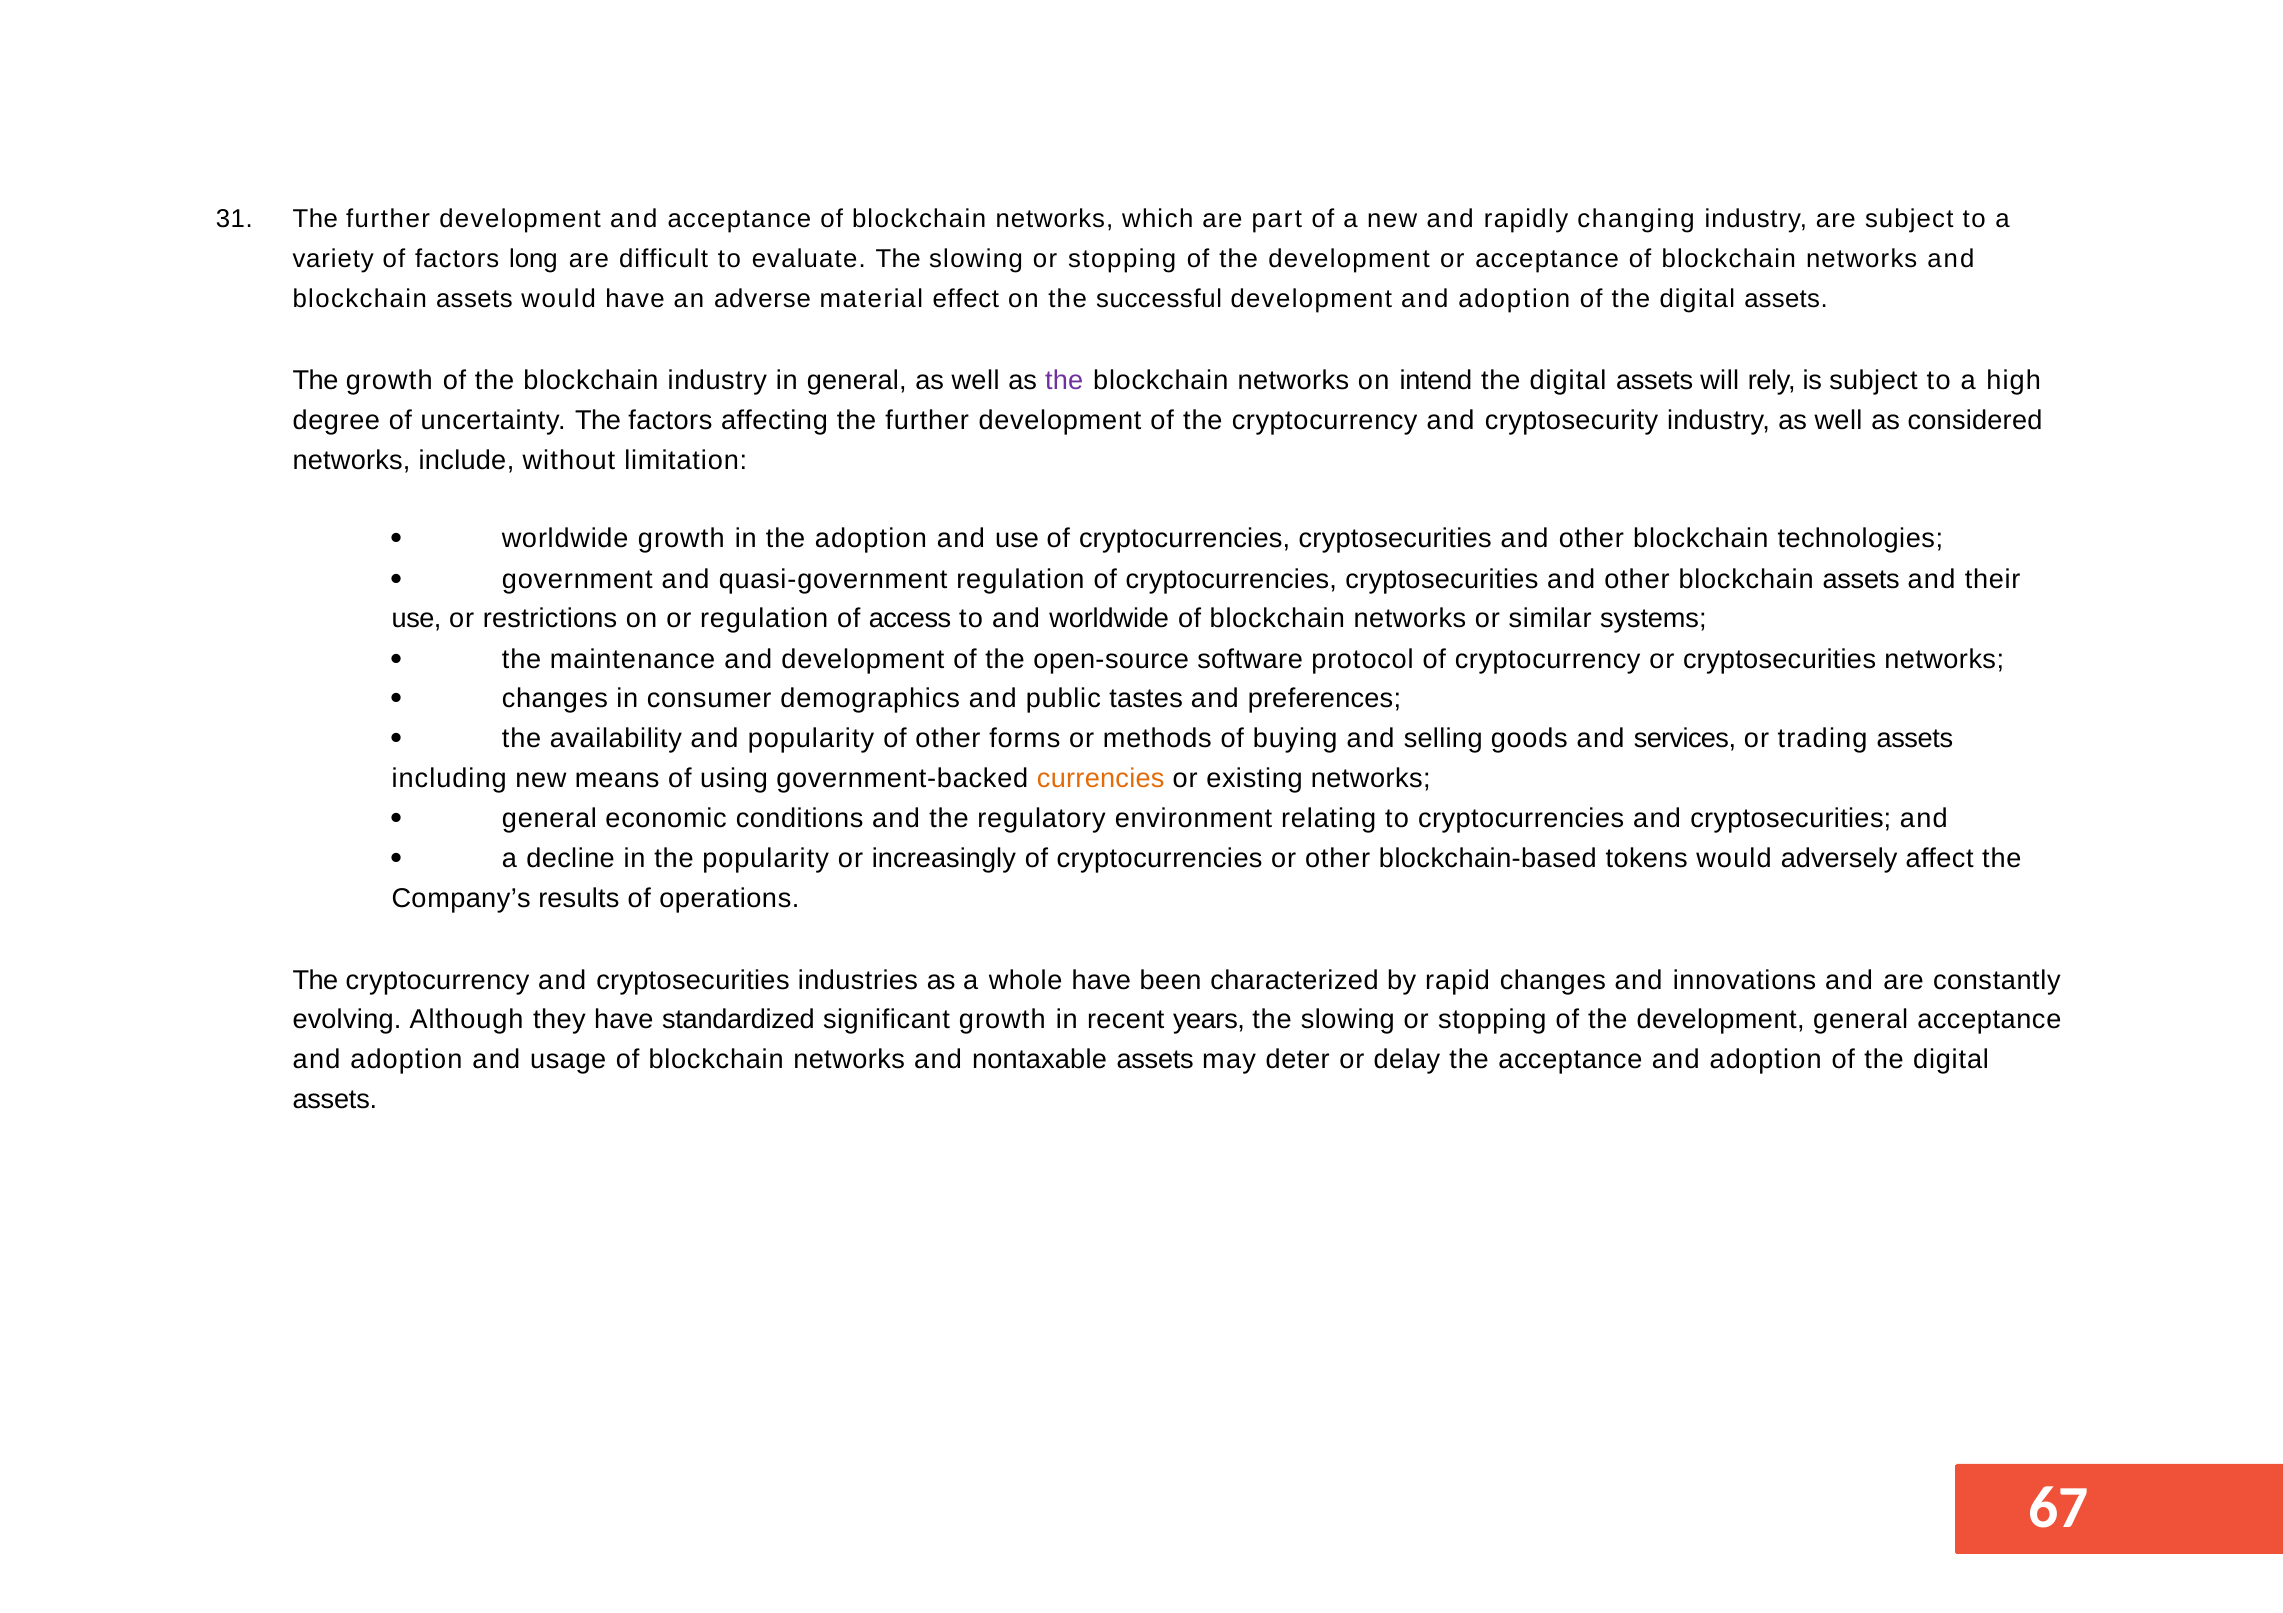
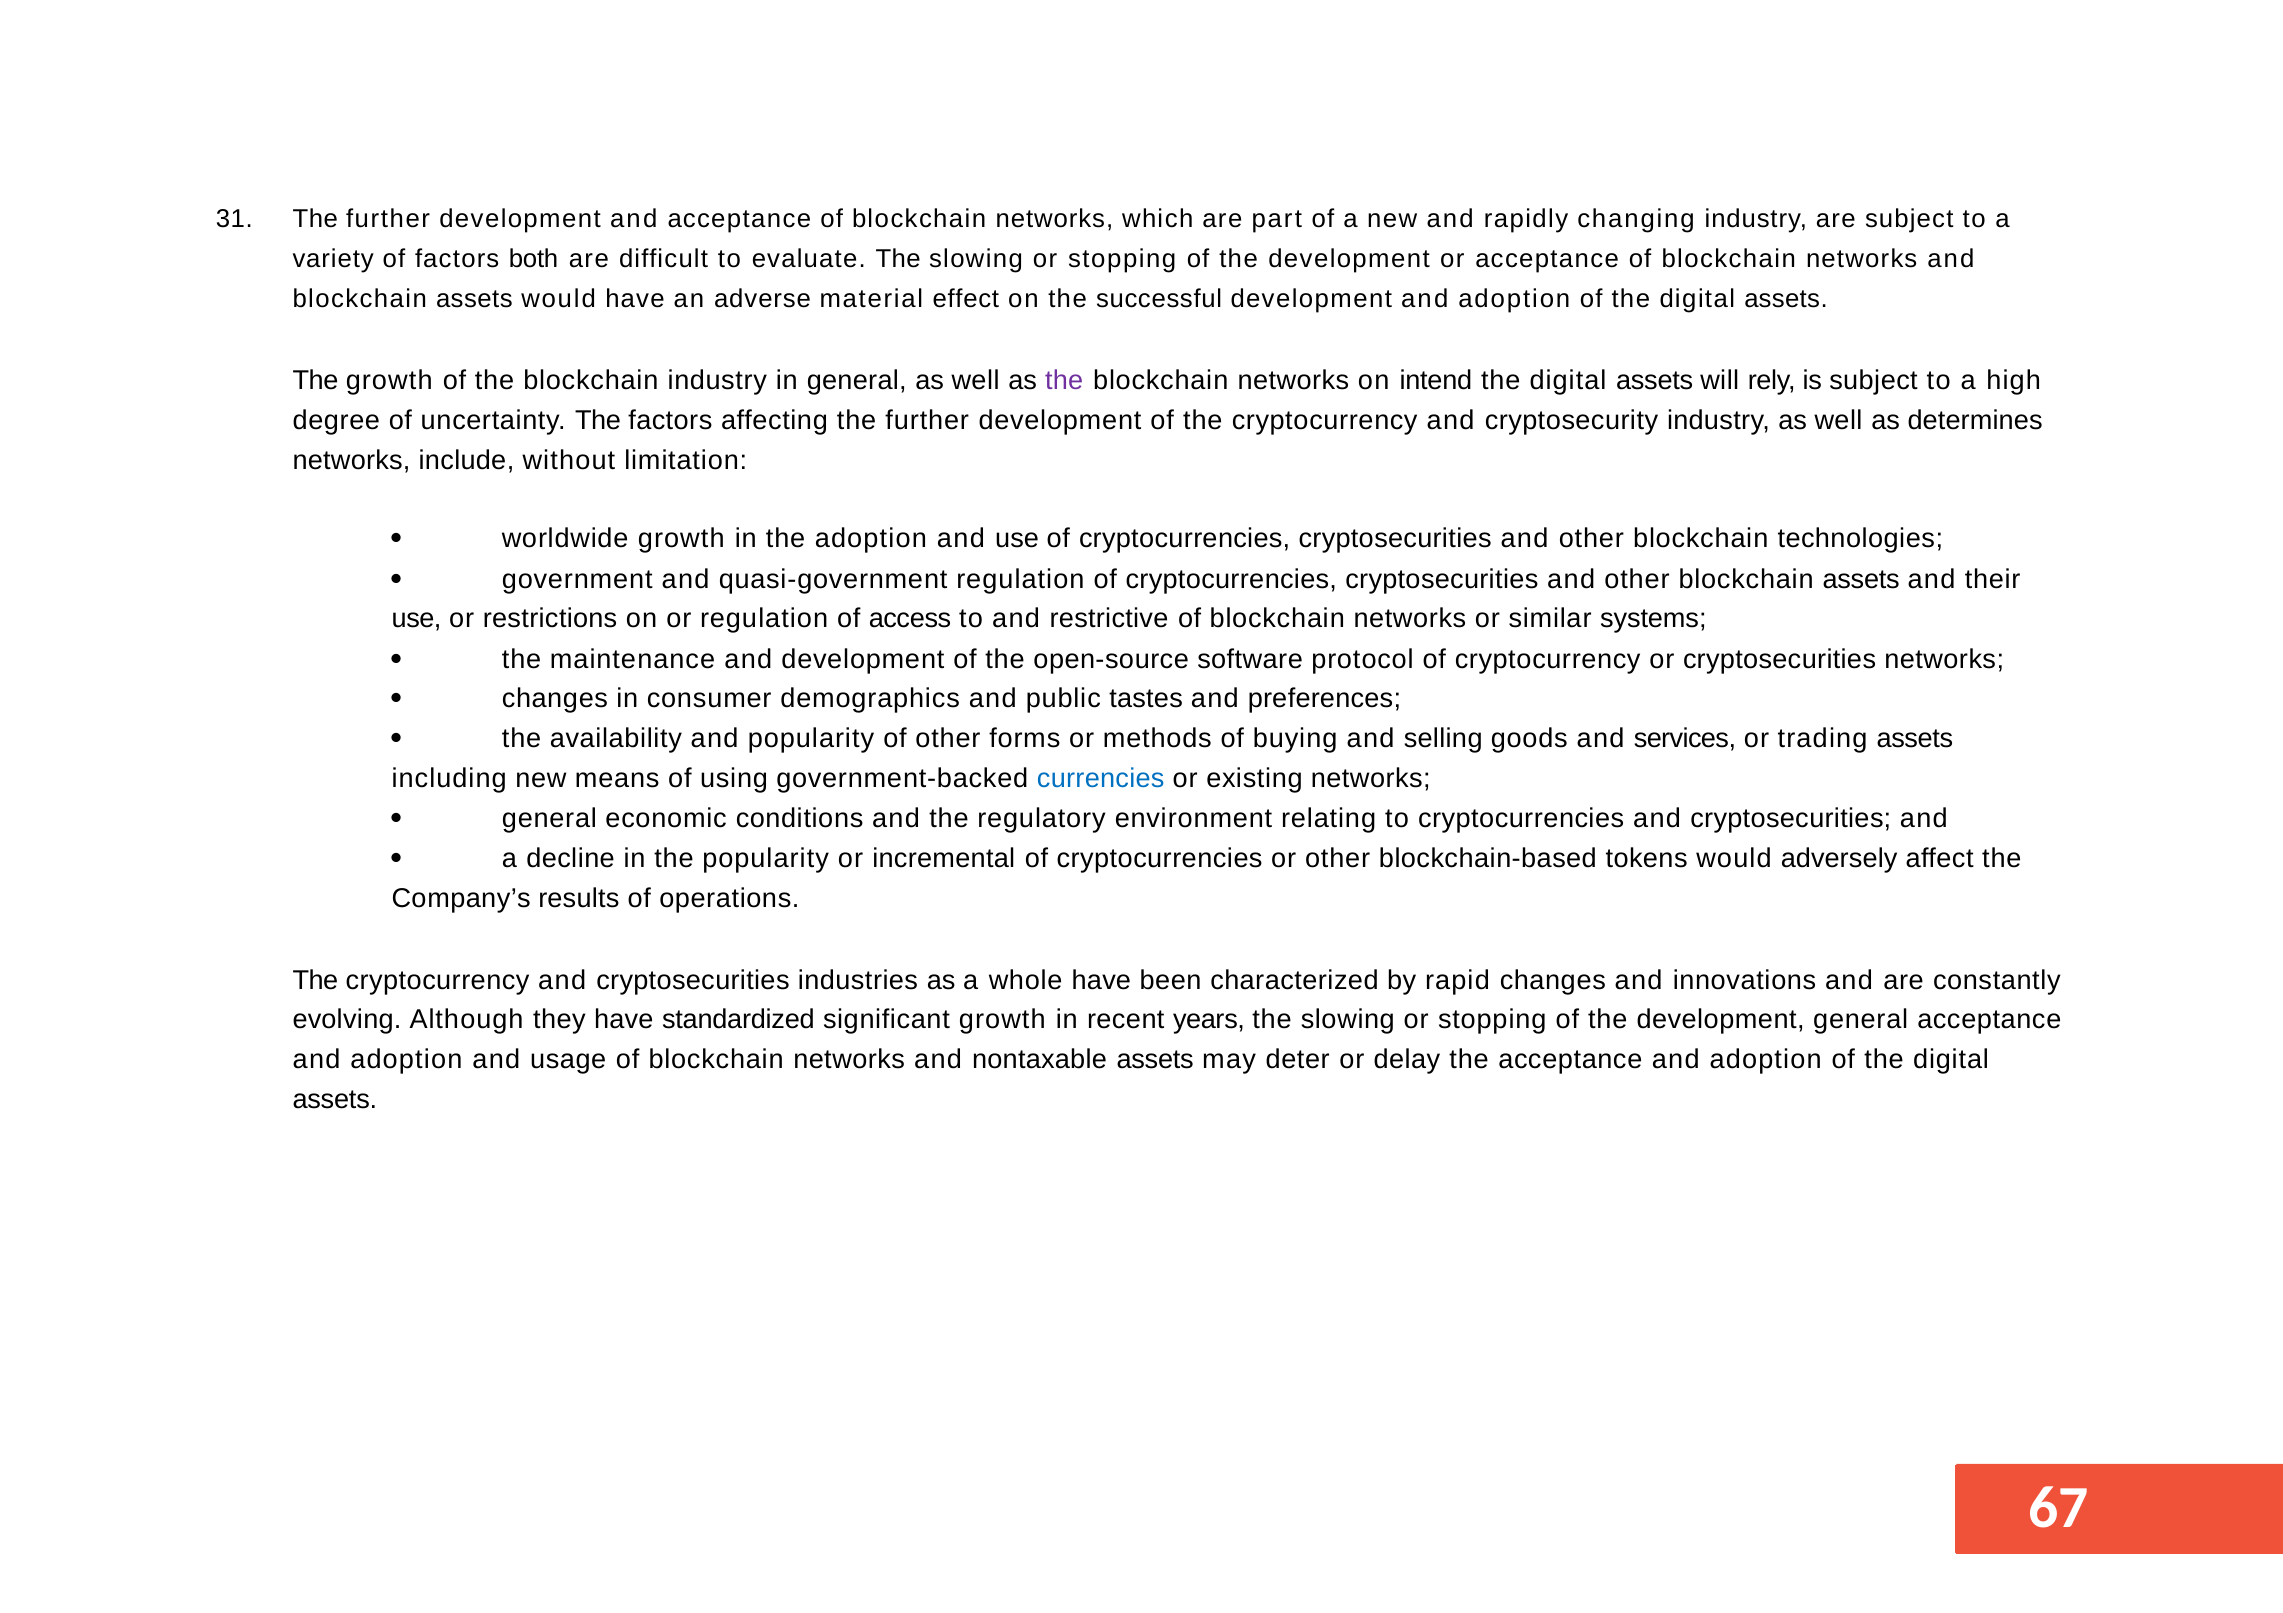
long: long -> both (534, 259)
considered: considered -> determines (1975, 421)
and worldwide: worldwide -> restrictive (1109, 619)
currencies colour: orange -> blue (1101, 779)
increasingly: increasingly -> incremental (944, 859)
